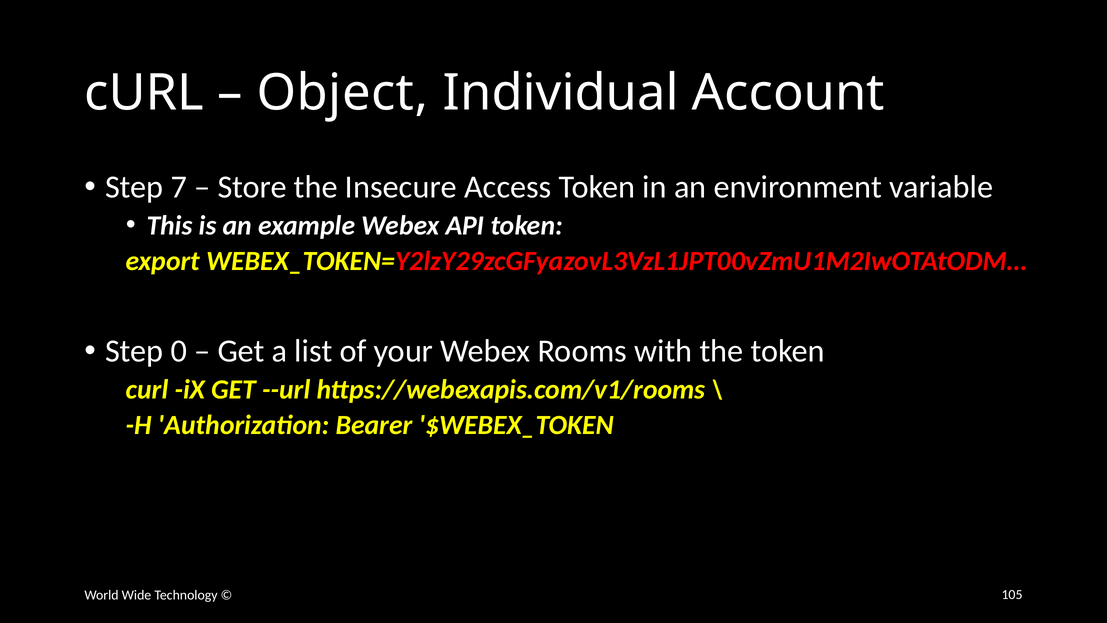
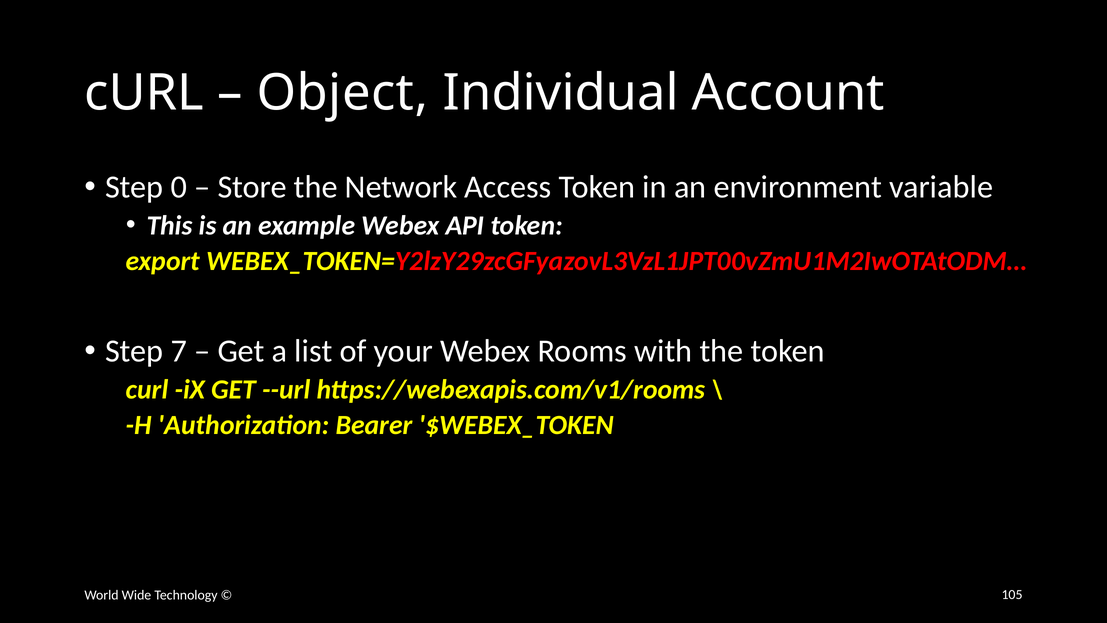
7: 7 -> 0 (179, 187)
Insecure: Insecure -> Network (401, 187)
0: 0 -> 7 (179, 351)
